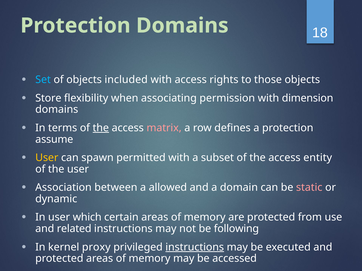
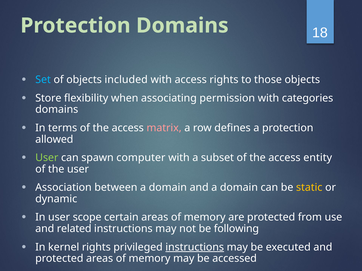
dimension: dimension -> categories (308, 98)
the underline: present -> none (101, 128)
assume: assume -> allowed (54, 140)
User colour: yellow -> light green (47, 158)
permitted: permitted -> computer (141, 158)
between a allowed: allowed -> domain (168, 188)
static colour: pink -> yellow (309, 188)
which: which -> scope (87, 218)
kernel proxy: proxy -> rights (96, 248)
